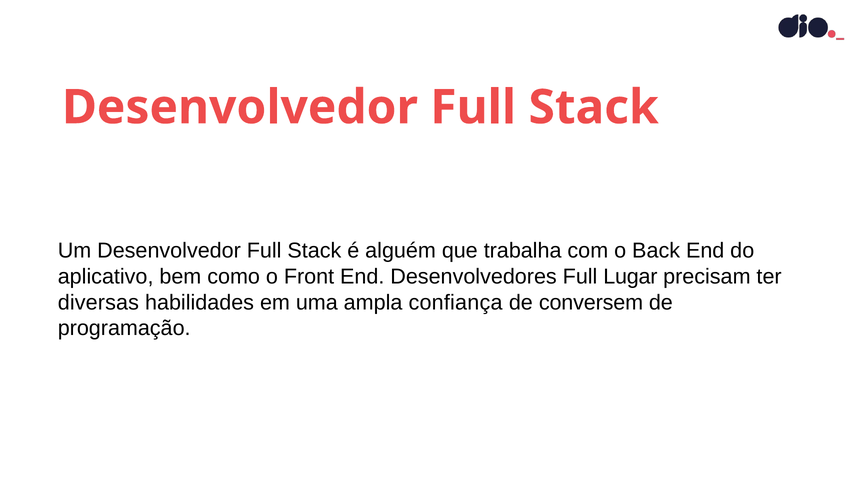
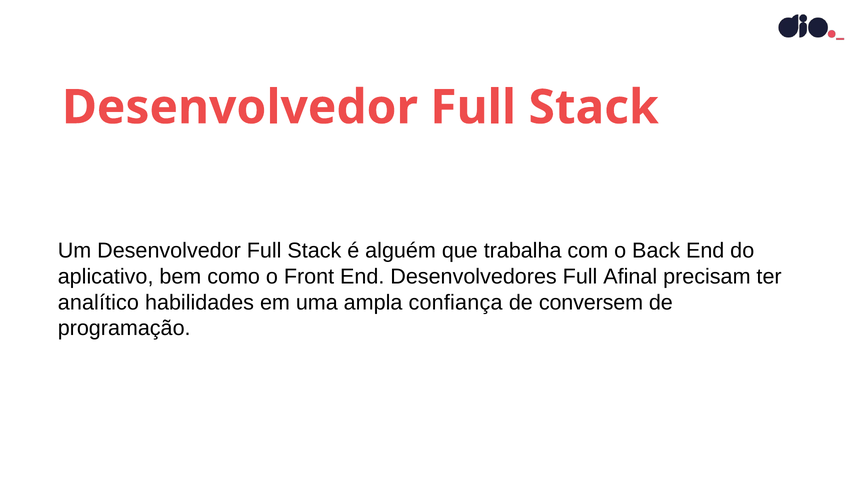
Lugar: Lugar -> Afinal (630, 277)
diversas: diversas -> analítico (98, 302)
